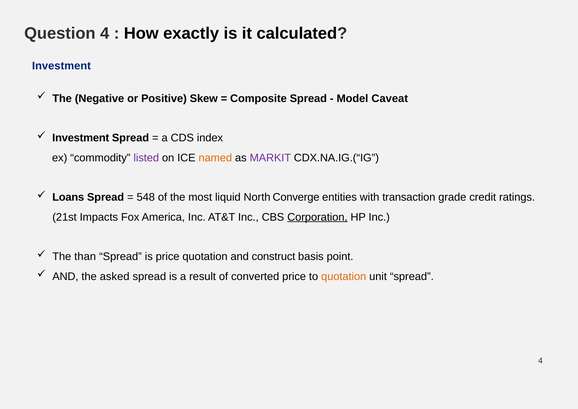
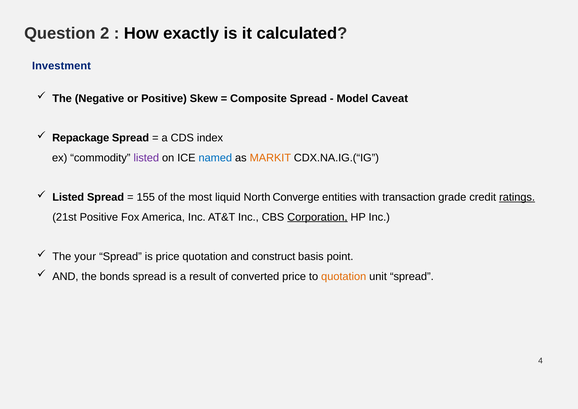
Question 4: 4 -> 2 (105, 33)
Investment: Investment -> Repackage (81, 138)
named colour: orange -> blue (215, 158)
MARKIT colour: purple -> orange (270, 158)
Loans: Loans -> Listed (68, 197)
548: 548 -> 155 (146, 197)
ratings underline: none -> present (517, 197)
21st Impacts: Impacts -> Positive (99, 217)
than: than -> your (85, 256)
asked: asked -> bonds (115, 276)
